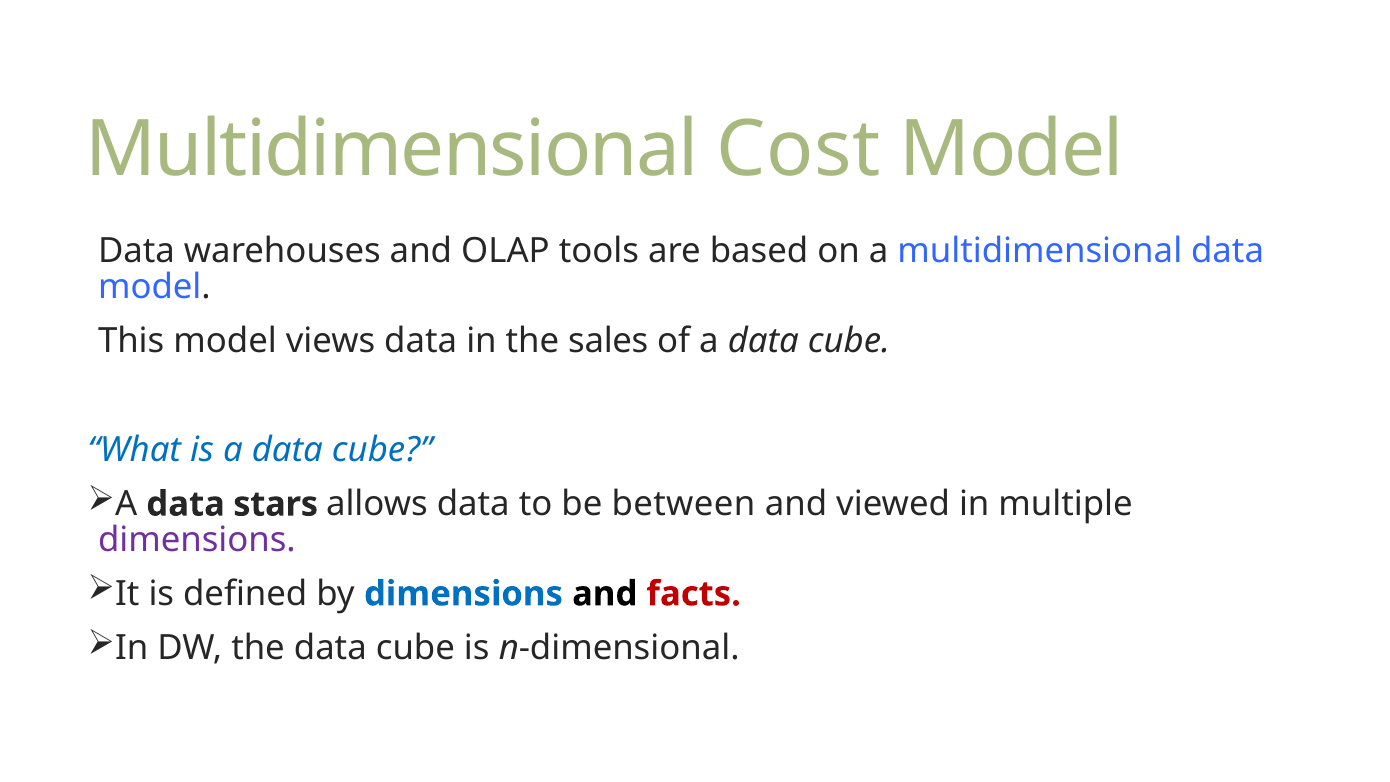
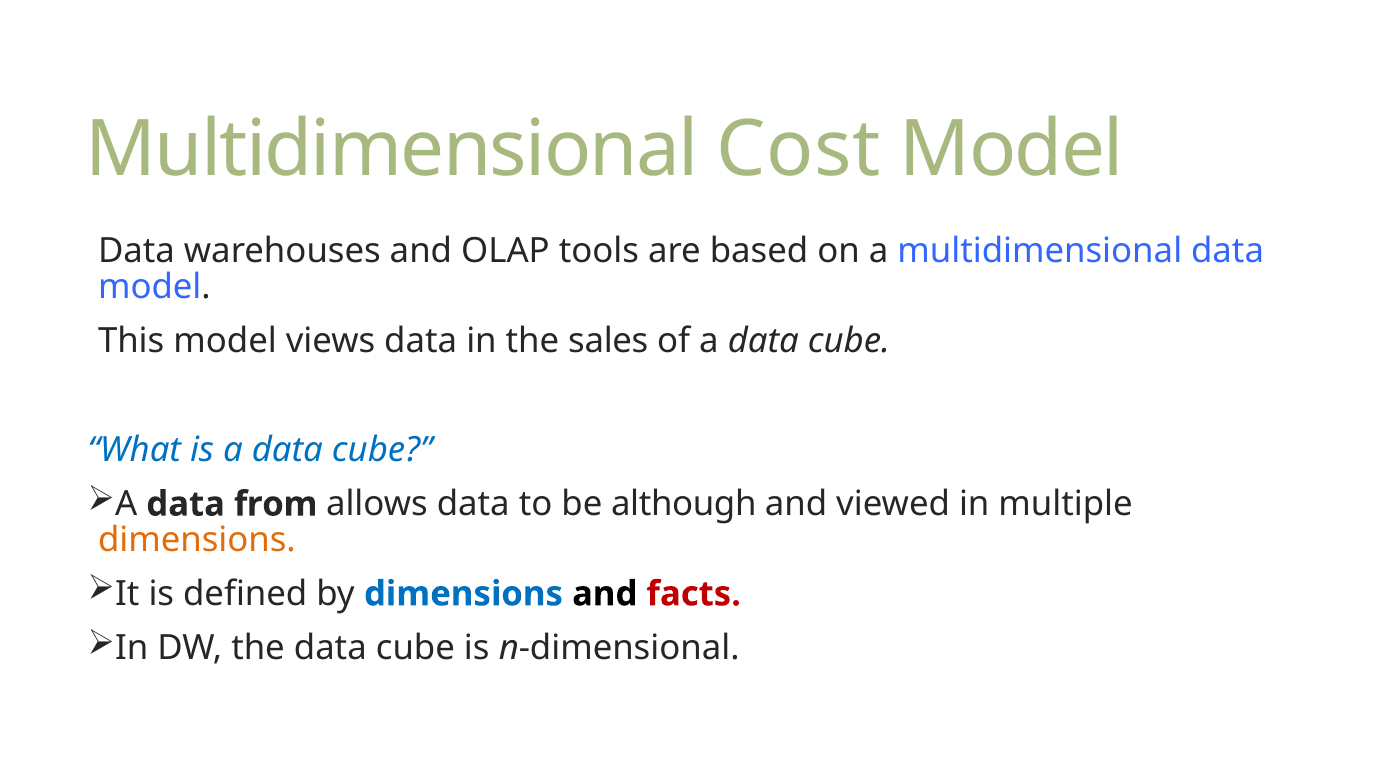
stars: stars -> from (276, 504)
between: between -> although (684, 504)
dimensions colour: purple -> orange (197, 540)
